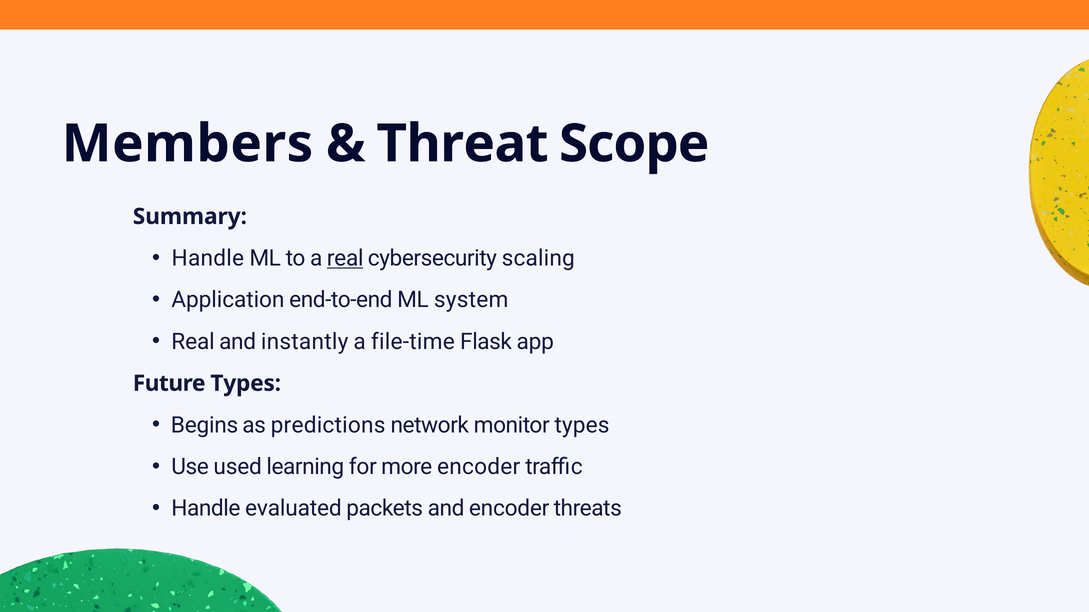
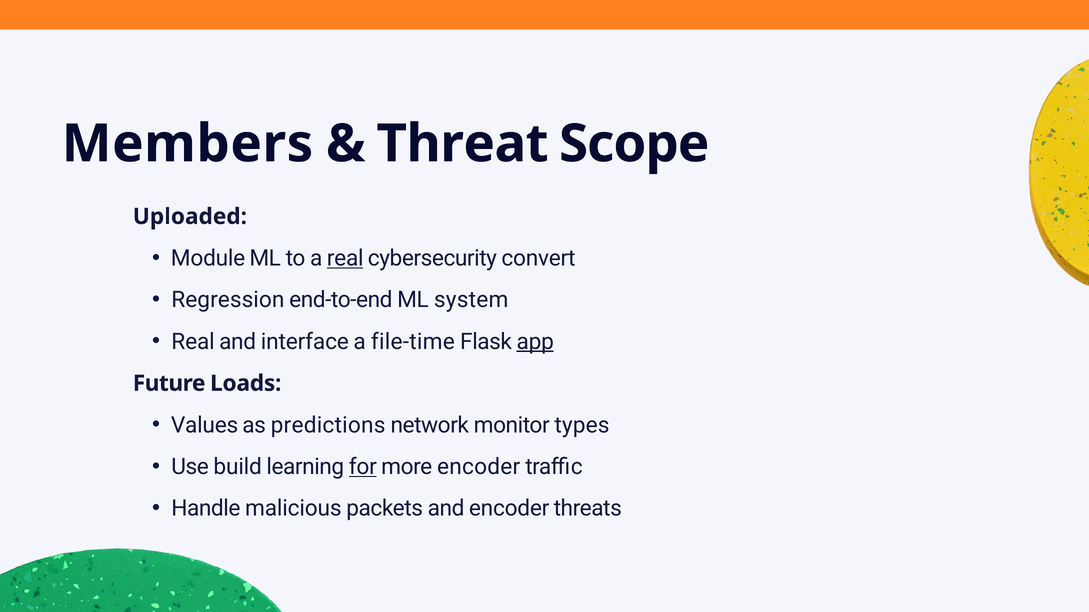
Summary: Summary -> Uploaded (190, 217)
Handle: Handle -> Module (208, 258)
scaling: scaling -> convert (538, 258)
Application: Application -> Regression (228, 300)
instantly: instantly -> interface (305, 342)
app underline: none -> present (535, 342)
Future Types: Types -> Loads (246, 384)
Begins: Begins -> Values (205, 425)
used: used -> build (238, 467)
for underline: none -> present (363, 467)
evaluated: evaluated -> malicious (293, 509)
